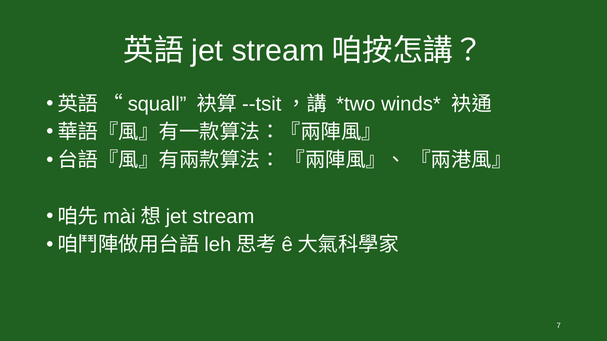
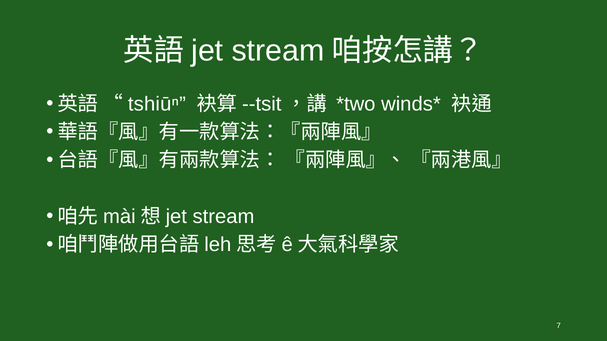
squall: squall -> tshiūⁿ (157, 104)
